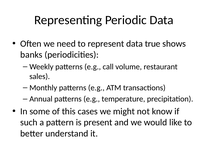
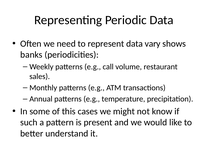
true: true -> vary (153, 44)
